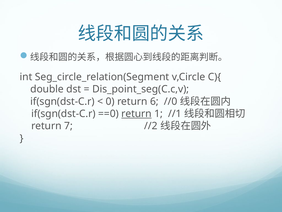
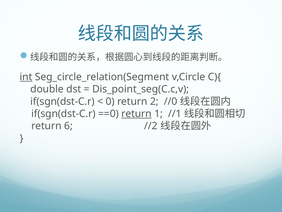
int underline: none -> present (26, 77)
6: 6 -> 2 (154, 101)
7: 7 -> 6 (68, 126)
